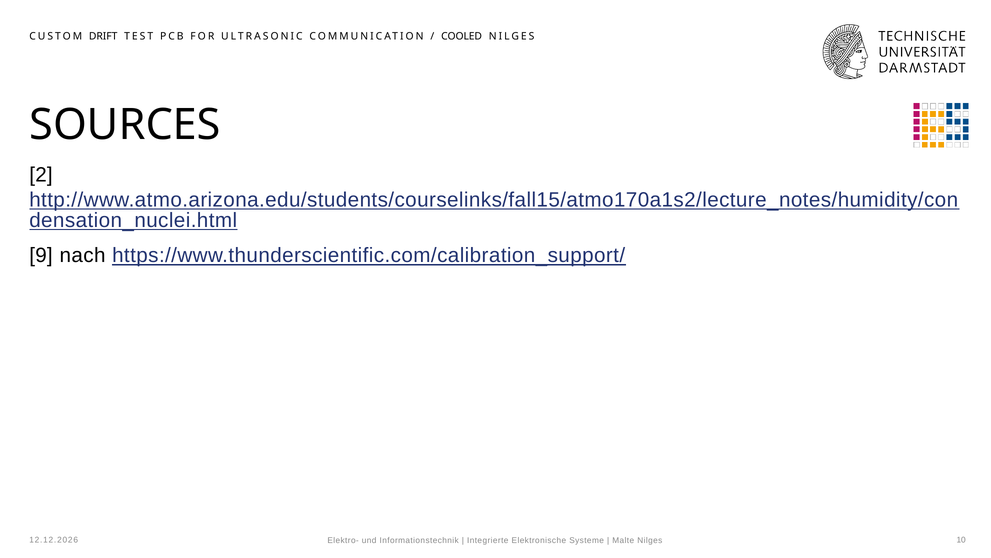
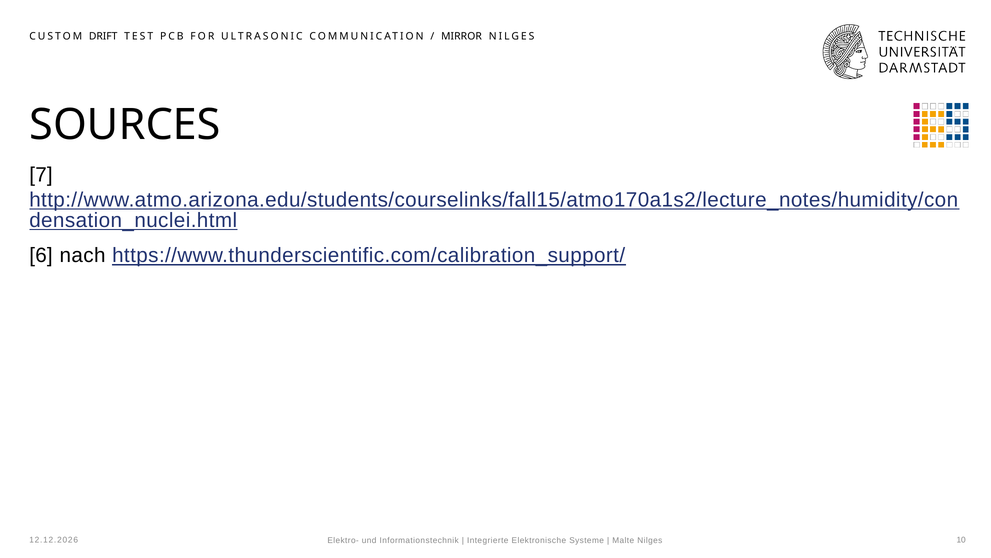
COOLED: COOLED -> MIRROR (461, 36)
2: 2 -> 7 (41, 175)
9: 9 -> 6 (41, 255)
